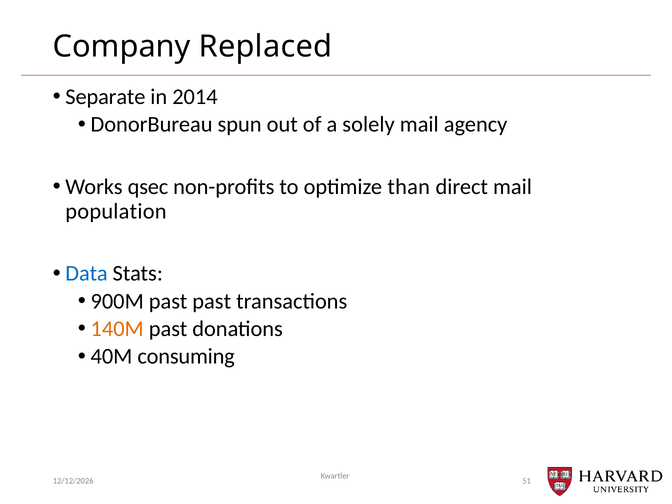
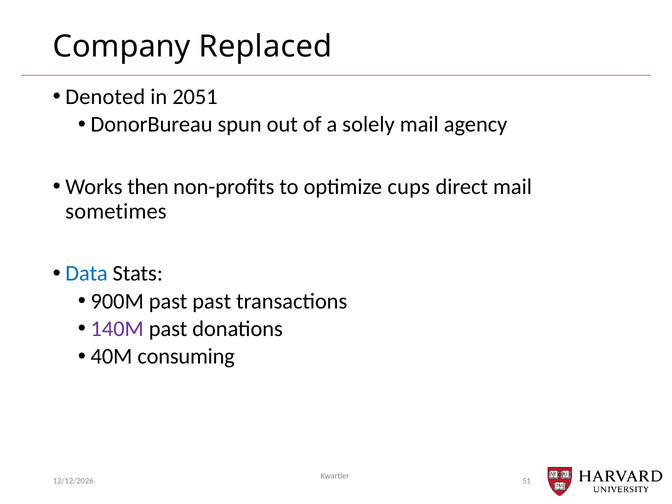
Separate: Separate -> Denoted (105, 97)
2014: 2014 -> 2051 (195, 97)
qsec: qsec -> then (148, 187)
than: than -> cups (409, 187)
population: population -> sometimes (116, 211)
140M colour: orange -> purple (117, 329)
